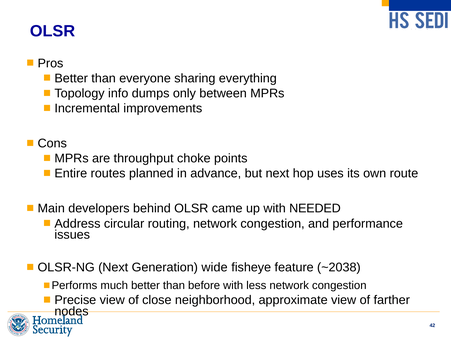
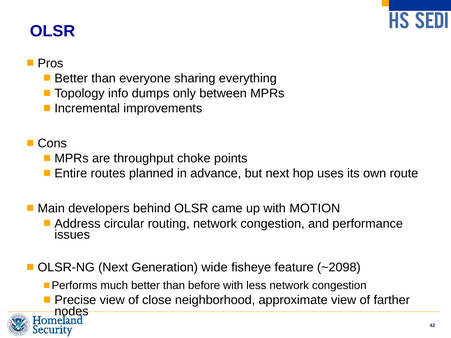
NEEDED: NEEDED -> MOTION (315, 209)
~2038: ~2038 -> ~2098 (339, 268)
